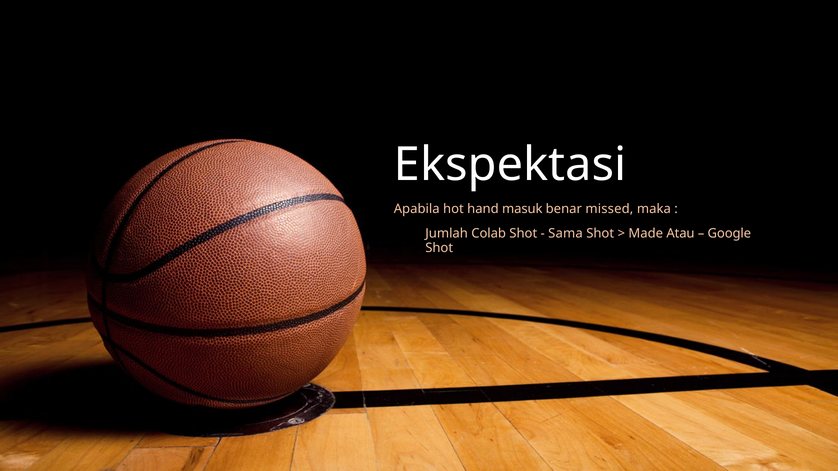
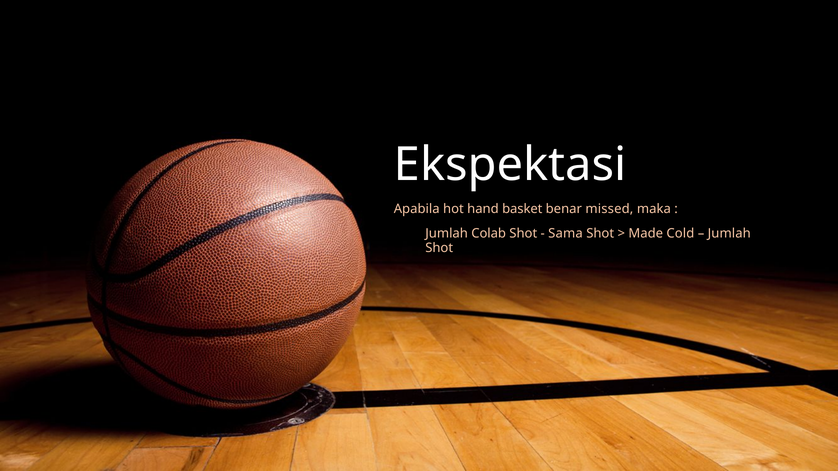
masuk: masuk -> basket (522, 209)
Atau: Atau -> Cold (680, 234)
Google: Google -> Jumlah (729, 234)
